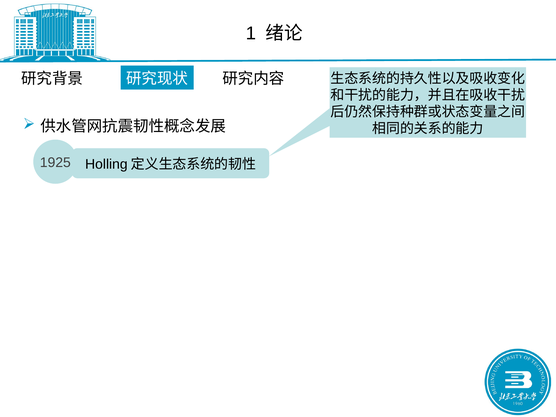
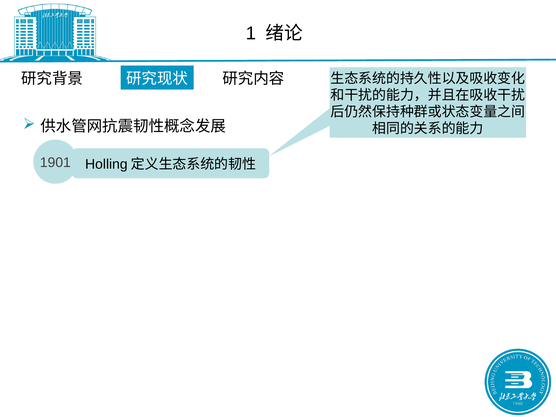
1925: 1925 -> 1901 (55, 163)
